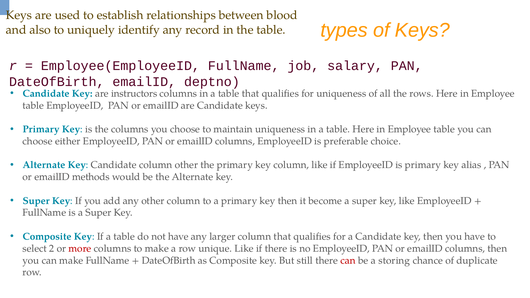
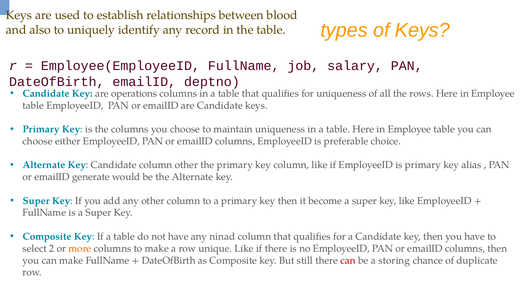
instructors: instructors -> operations (134, 94)
methods: methods -> generate (91, 177)
larger: larger -> ninad (222, 237)
more colour: red -> orange (80, 249)
